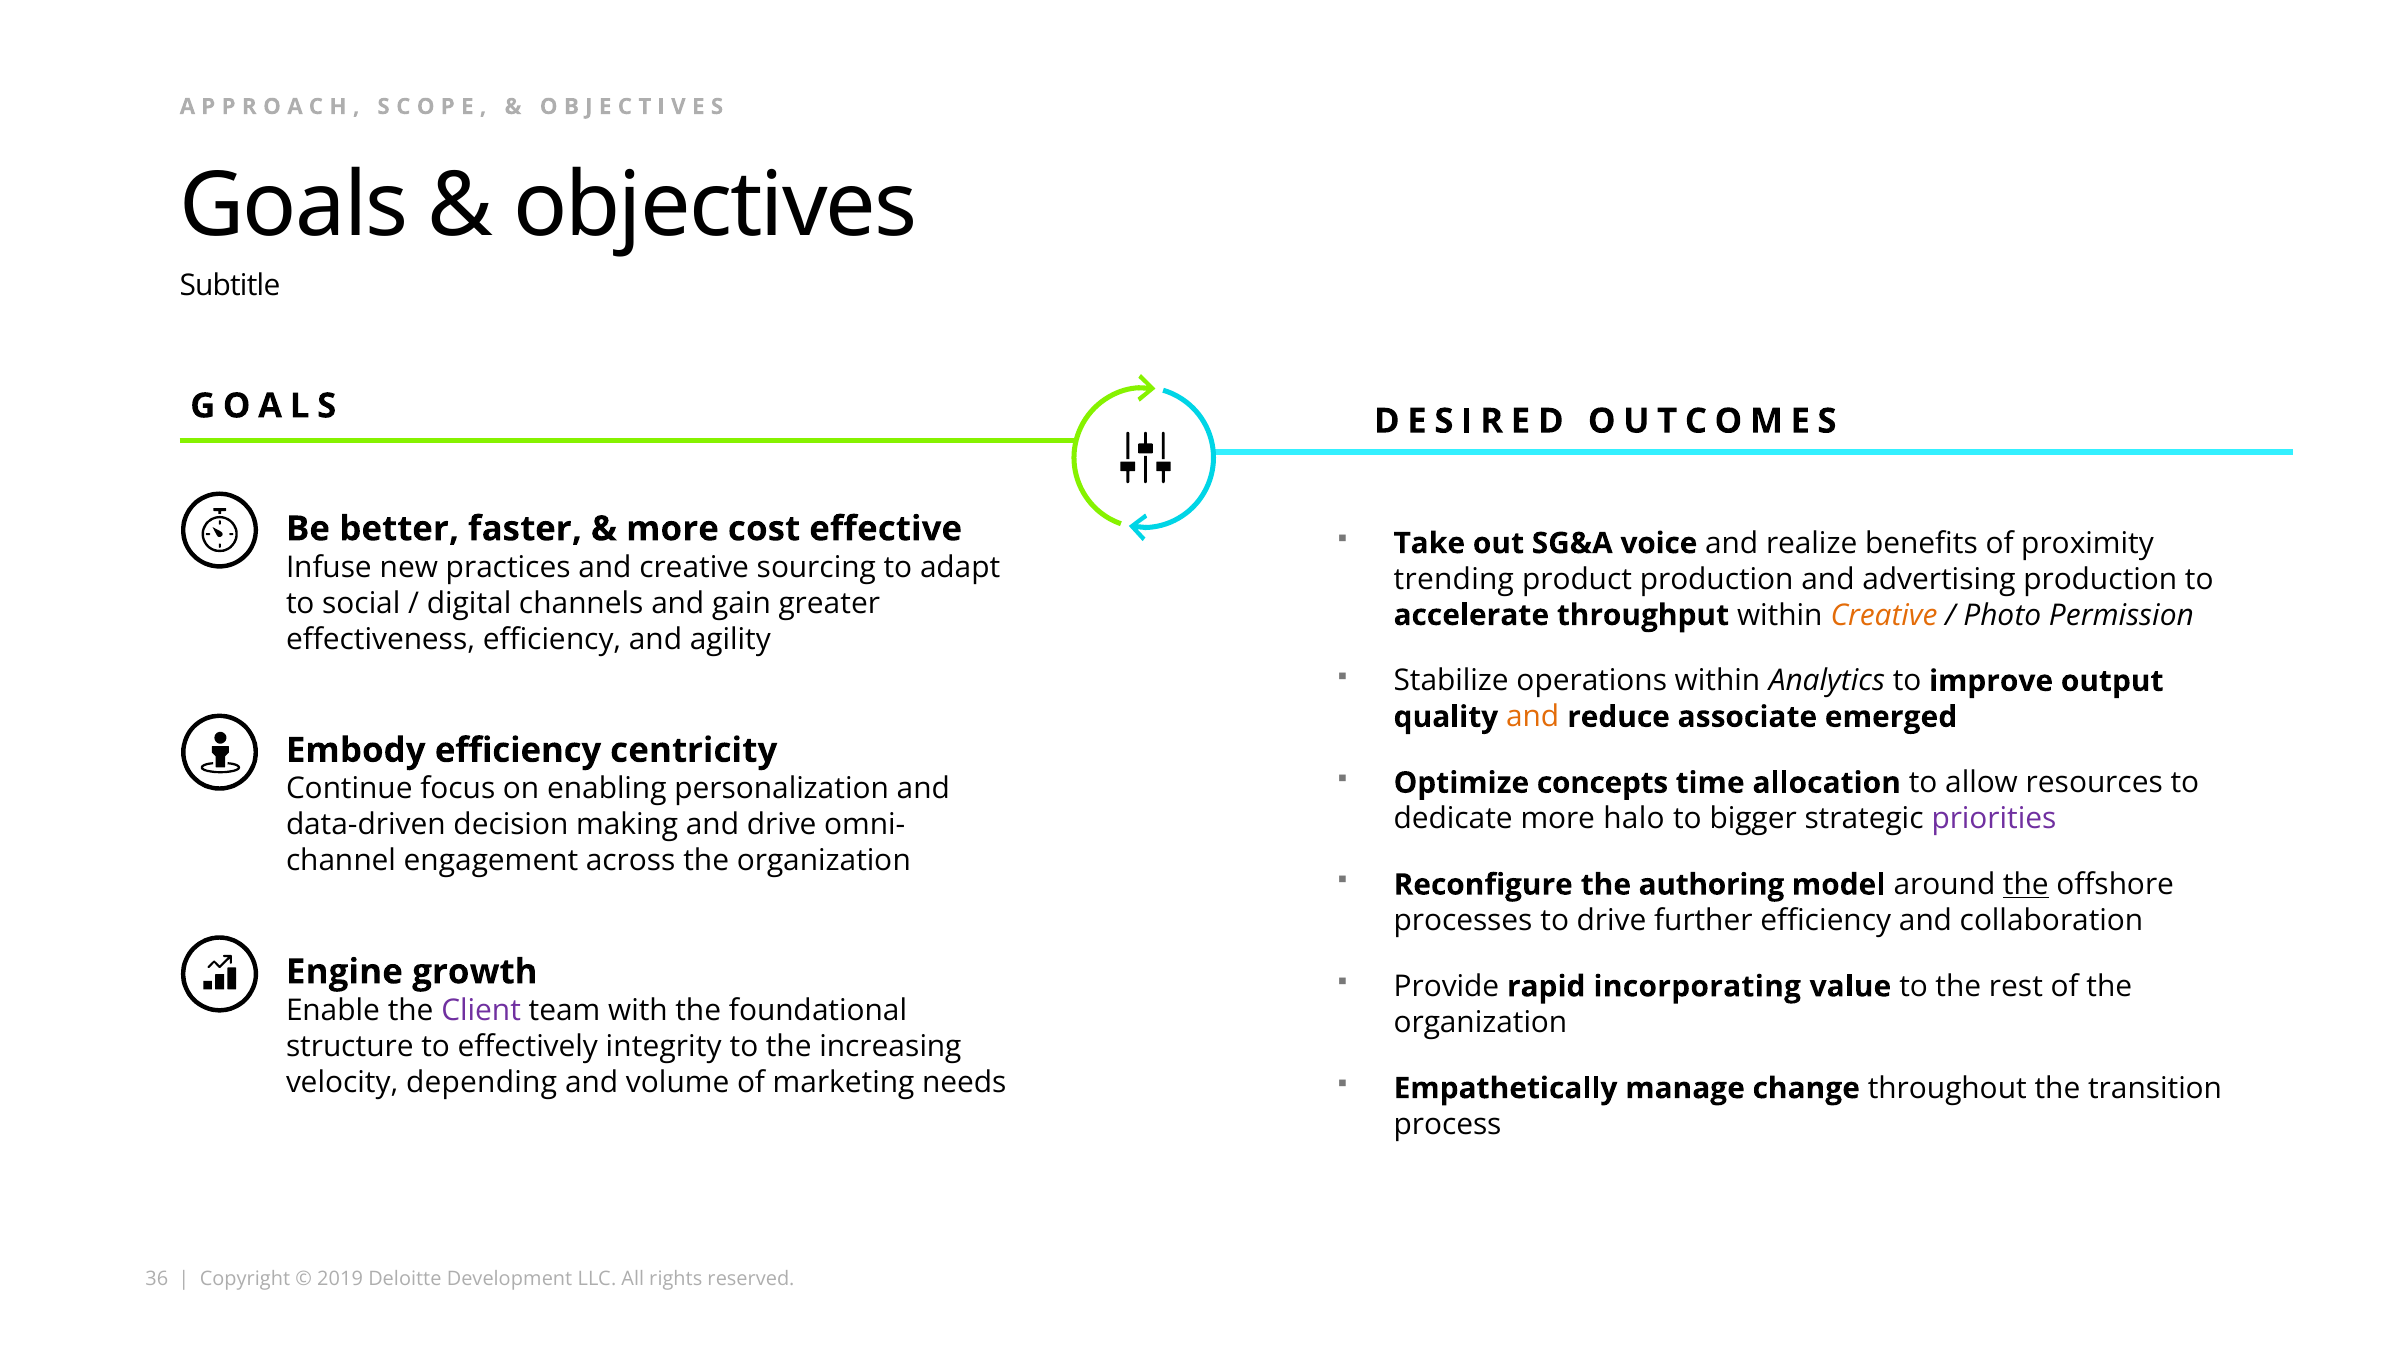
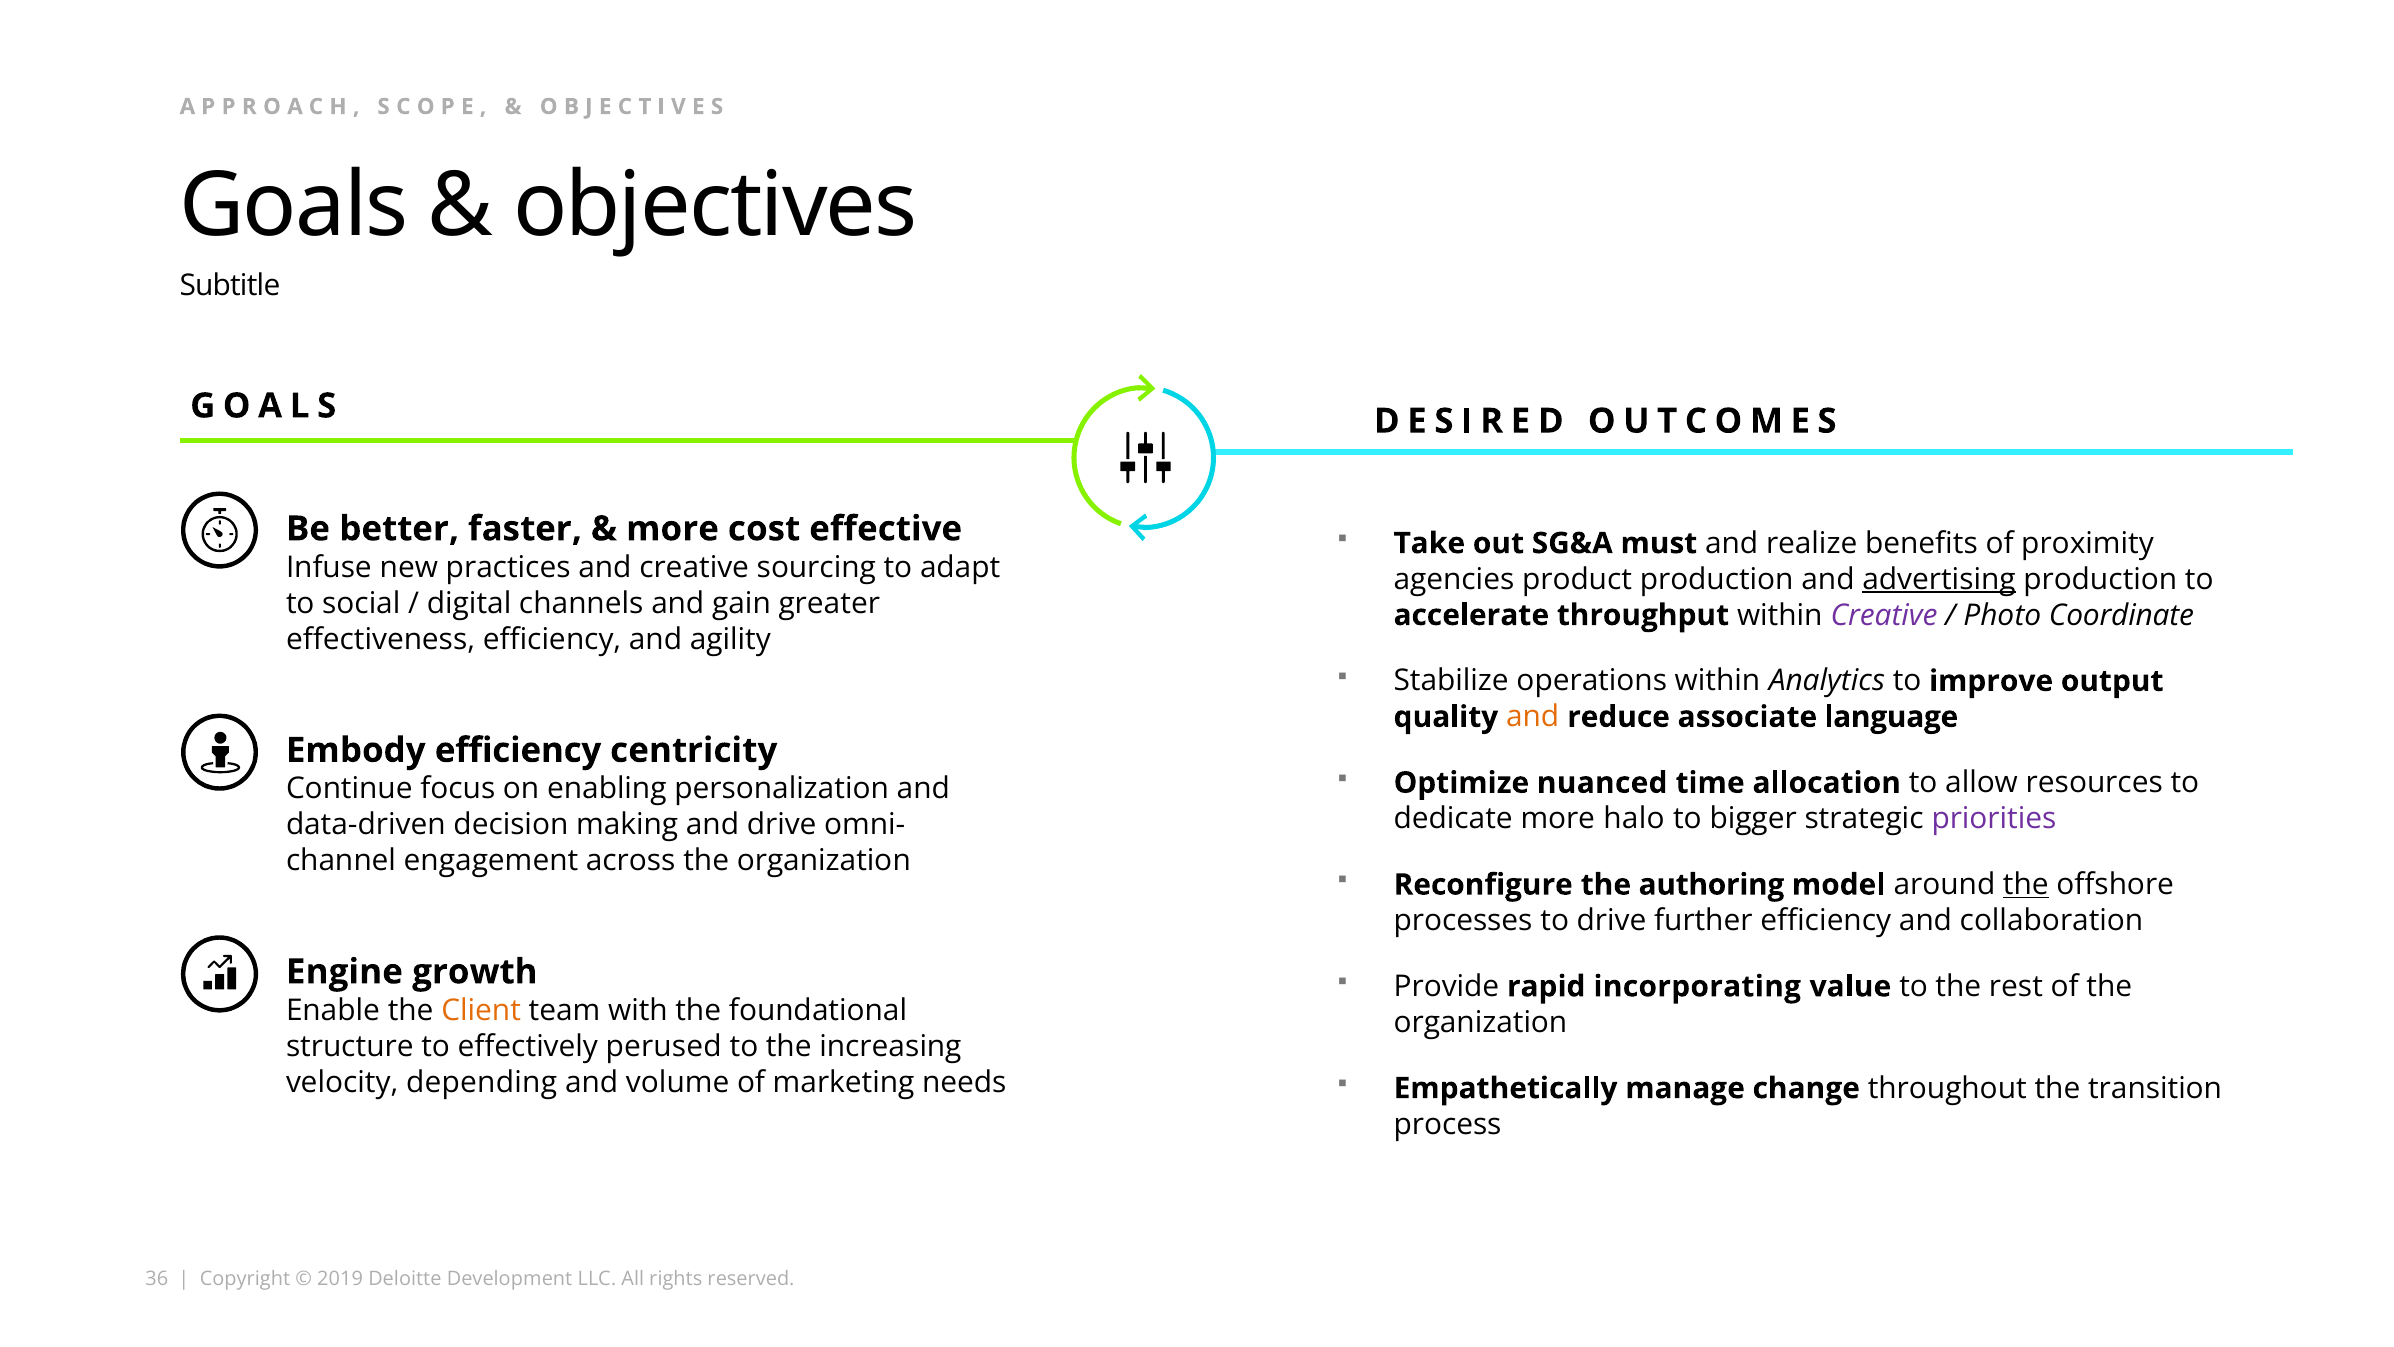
voice: voice -> must (1659, 543)
trending: trending -> agencies (1454, 579)
advertising underline: none -> present (1939, 579)
Creative colour: orange -> purple (1884, 615)
Permission: Permission -> Coordinate (2121, 615)
emerged: emerged -> language (1891, 717)
concepts: concepts -> nuanced (1602, 783)
Client colour: purple -> orange (481, 1010)
integrity: integrity -> perused (664, 1046)
